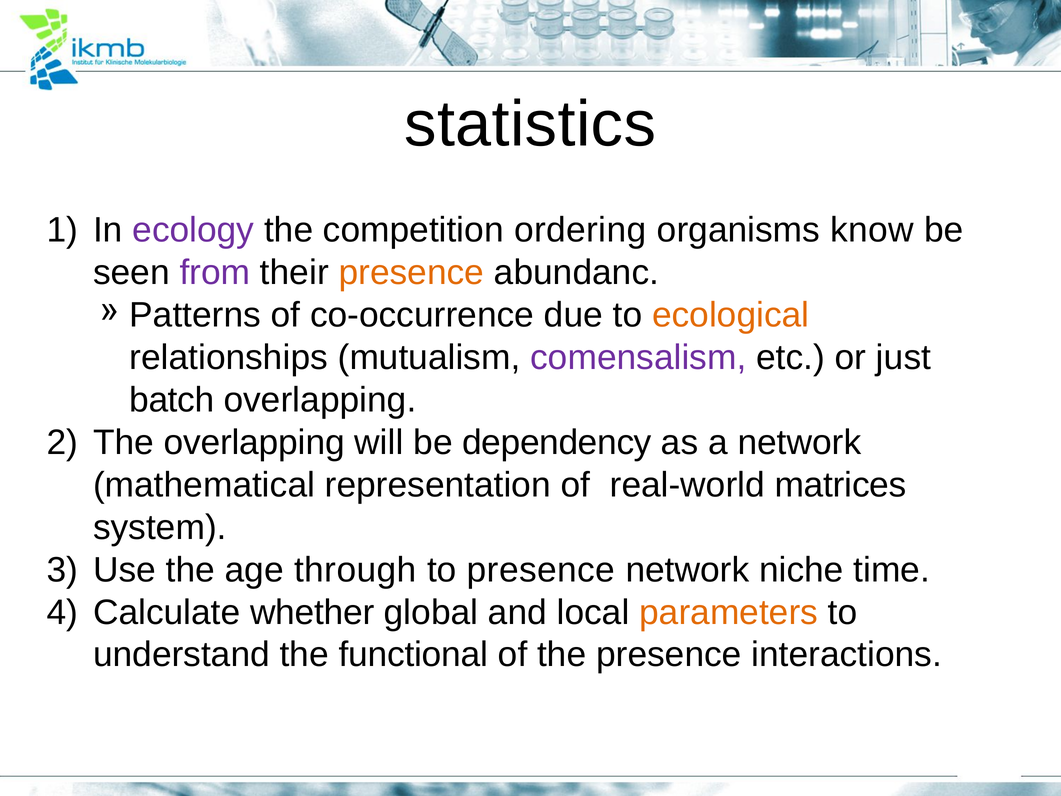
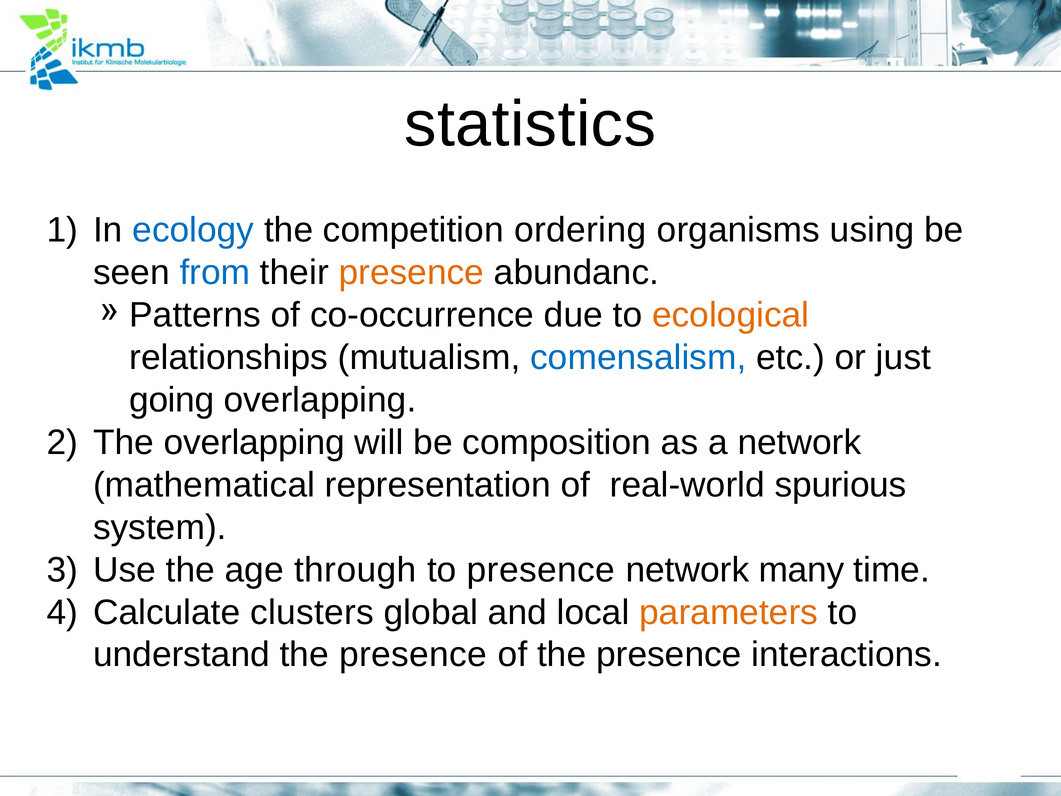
ecology colour: purple -> blue (193, 230)
know: know -> using (872, 230)
from colour: purple -> blue (215, 273)
comensalism colour: purple -> blue (638, 358)
batch: batch -> going (172, 400)
dependency: dependency -> composition (557, 442)
matrices: matrices -> spurious (841, 485)
niche: niche -> many (802, 570)
whether: whether -> clusters (312, 612)
understand the functional: functional -> presence (413, 655)
